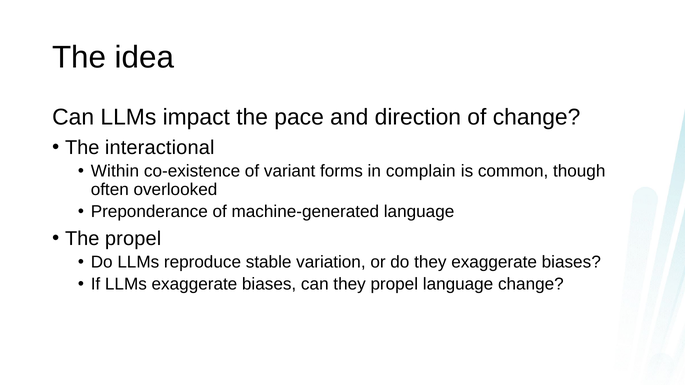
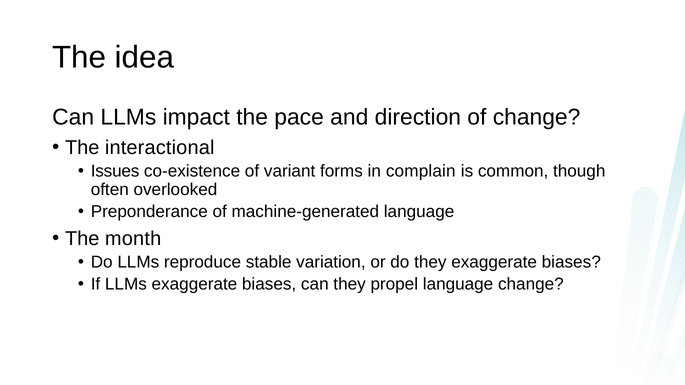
Within: Within -> Issues (115, 171)
The propel: propel -> month (133, 239)
